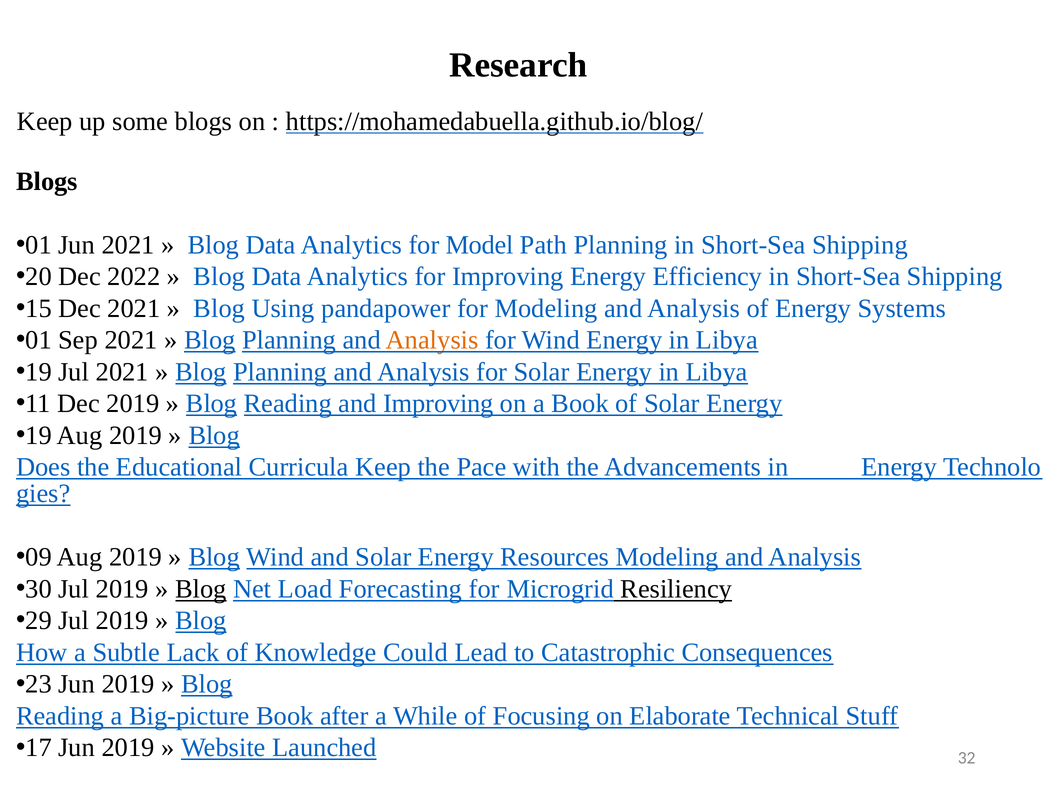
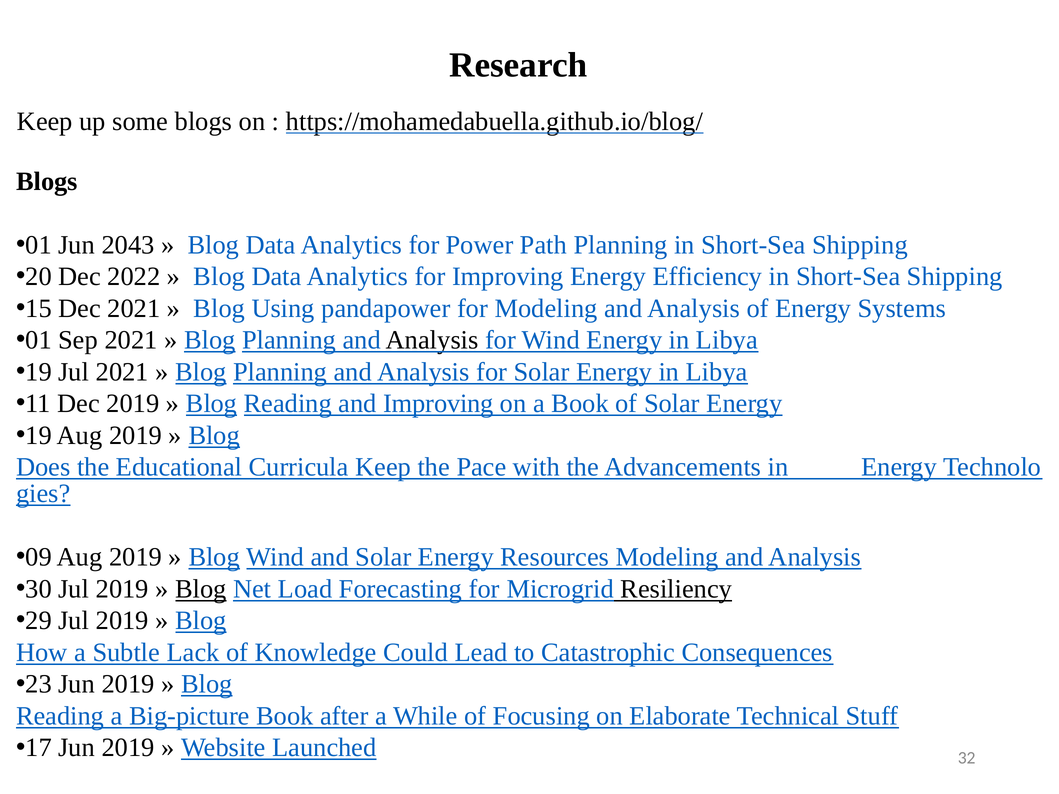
Jun 2021: 2021 -> 2043 (128, 245)
Model: Model -> Power (480, 245)
Analysis colour: orange -> black (432, 340)
